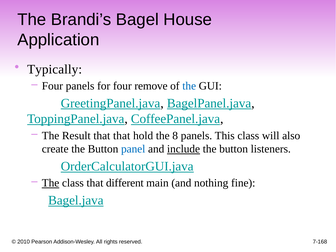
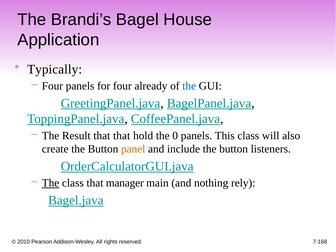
remove: remove -> already (151, 86)
8: 8 -> 0 (175, 136)
panel colour: blue -> orange (133, 149)
include underline: present -> none (184, 149)
different: different -> manager (125, 183)
fine: fine -> rely (243, 183)
